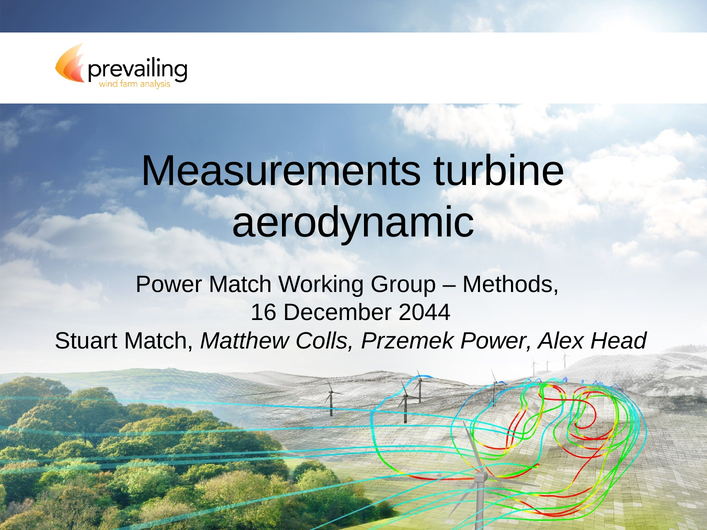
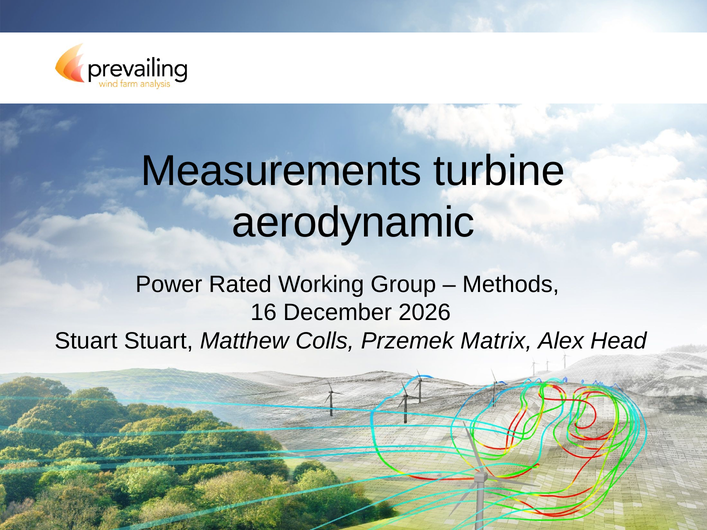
Power Match: Match -> Rated (240, 284)
2044: 2044 -> 2026 (425, 313)
Stuart Match: Match -> Stuart (159, 341)
Przemek Power: Power -> Matrix (496, 341)
